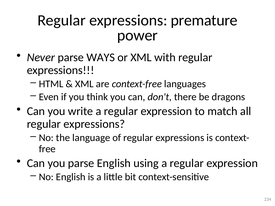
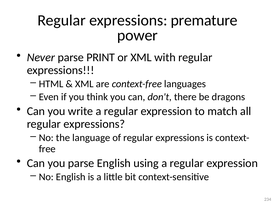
WAYS: WAYS -> PRINT (101, 57)
